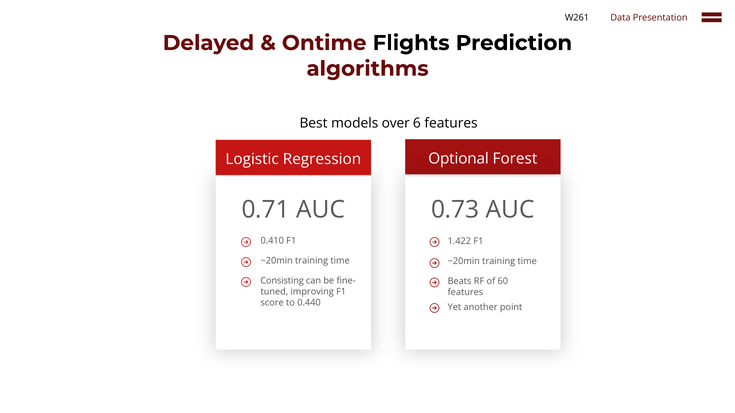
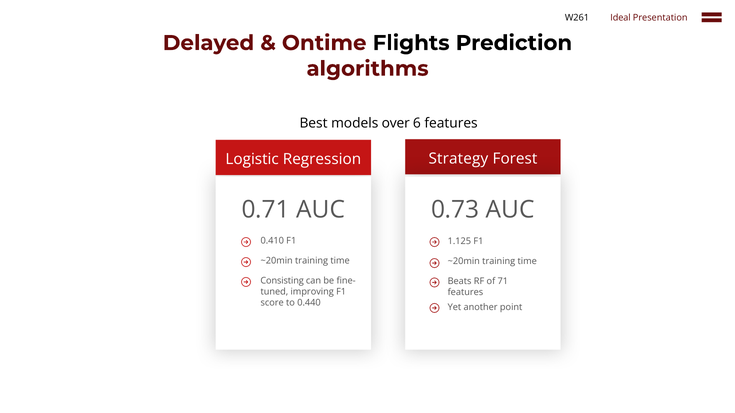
Data: Data -> Ideal (621, 18)
Optional: Optional -> Strategy (458, 159)
1.422: 1.422 -> 1.125 (459, 241)
60: 60 -> 71 (503, 281)
